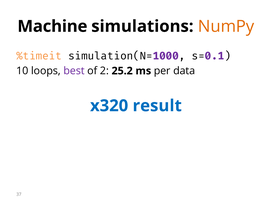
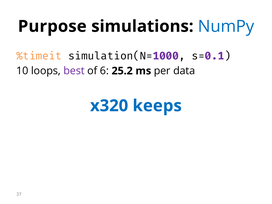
Machine: Machine -> Purpose (52, 26)
NumPy colour: orange -> blue (226, 26)
2: 2 -> 6 (104, 71)
result: result -> keeps (157, 106)
